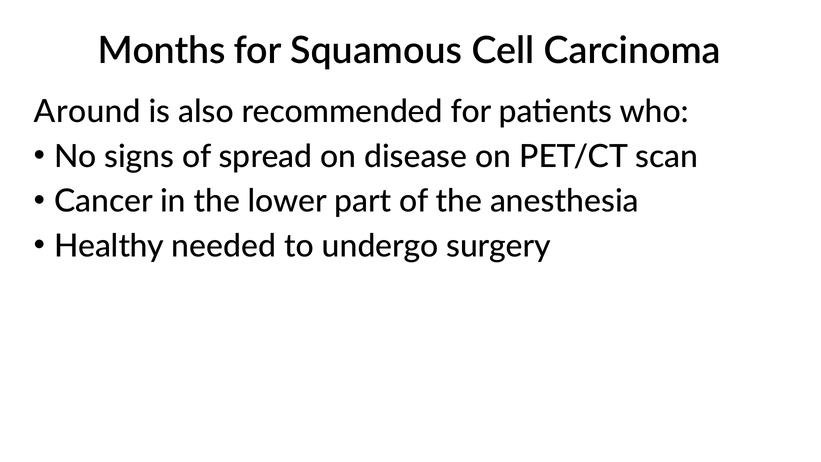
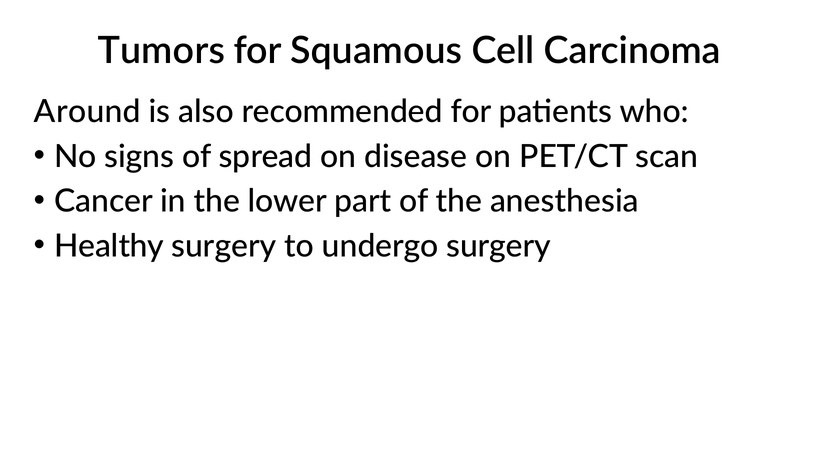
Months: Months -> Tumors (161, 51)
Healthy needed: needed -> surgery (224, 246)
